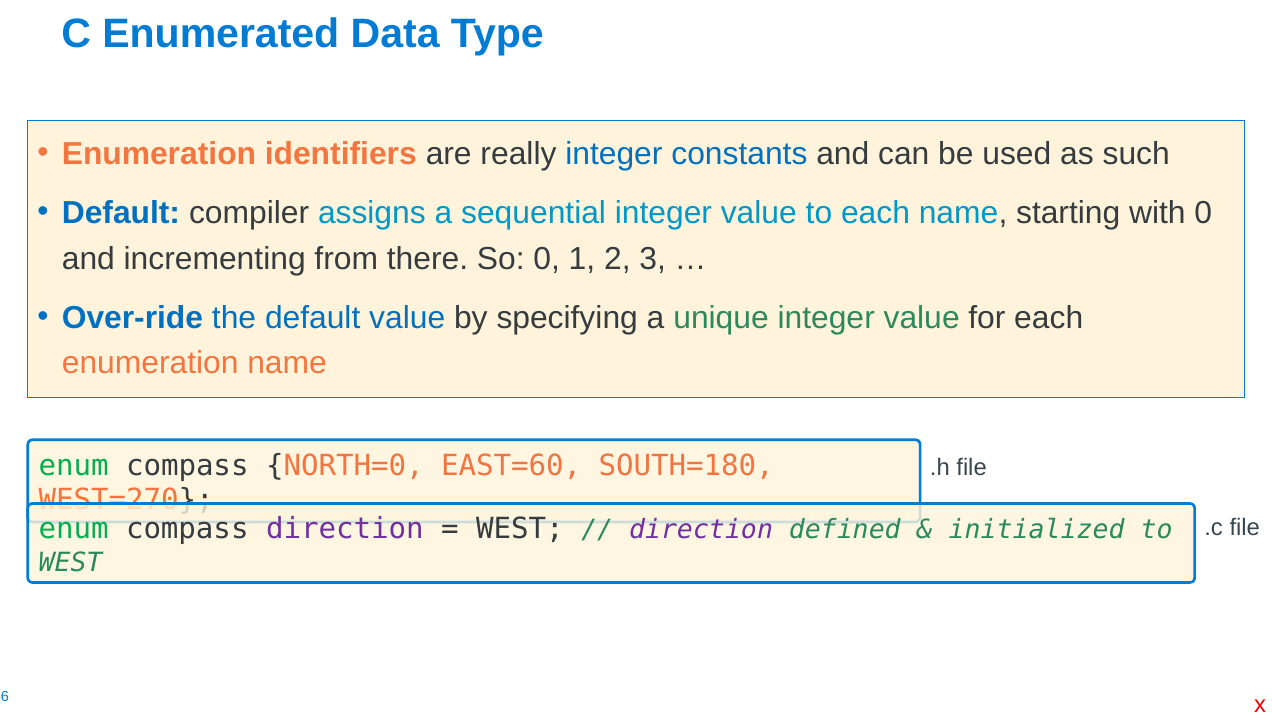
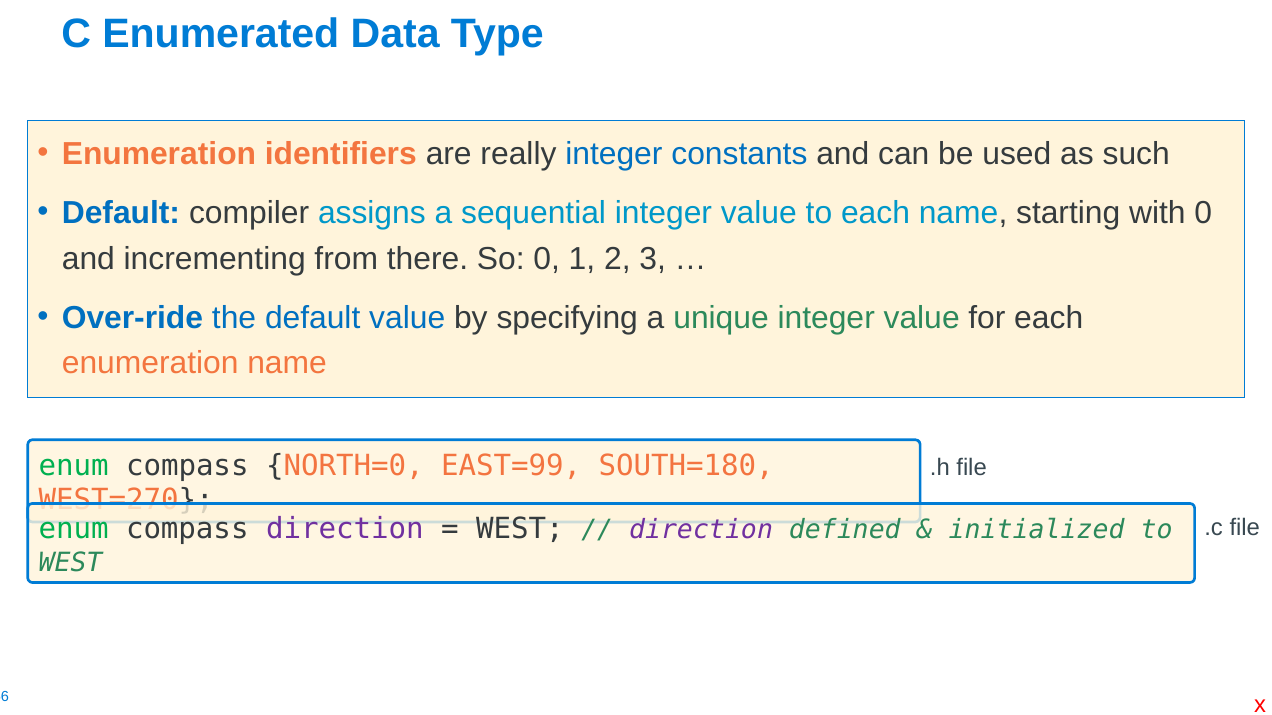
EAST=60: EAST=60 -> EAST=99 (511, 466)
